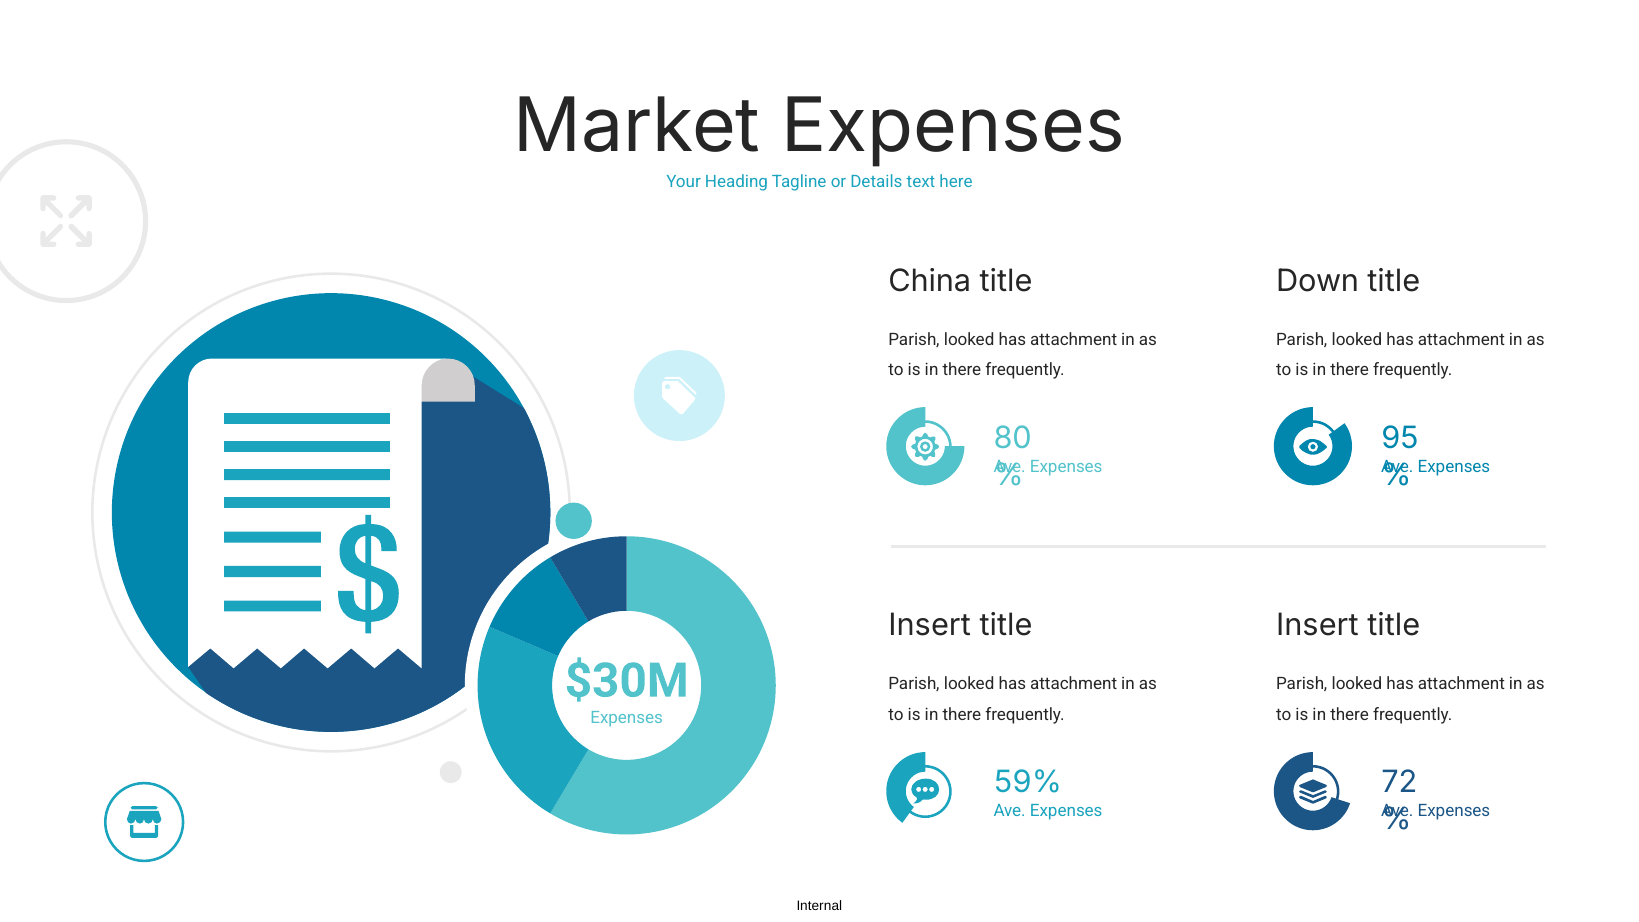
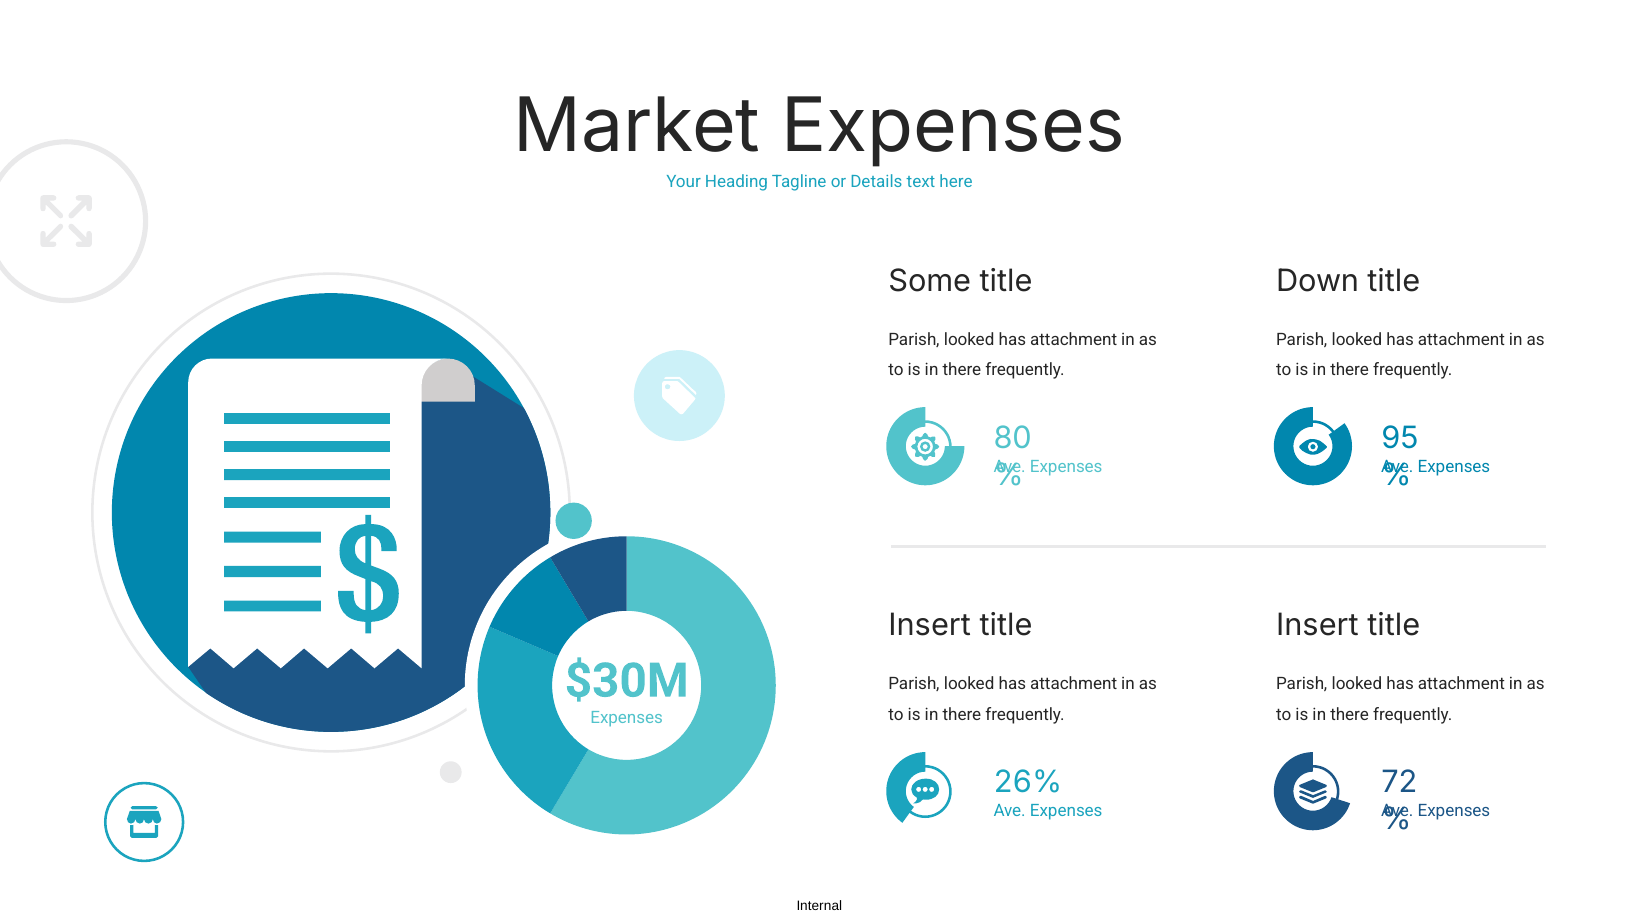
China: China -> Some (930, 281)
59%: 59% -> 26% (1028, 783)
